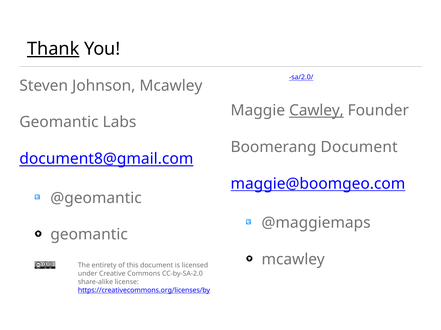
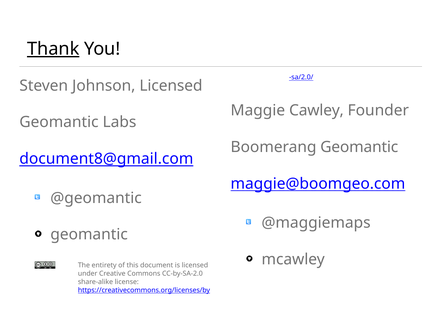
Johnson Mcawley: Mcawley -> Licensed (171, 86)
Cawley underline: present -> none (316, 111)
Boomerang Document: Document -> Geomantic (359, 147)
